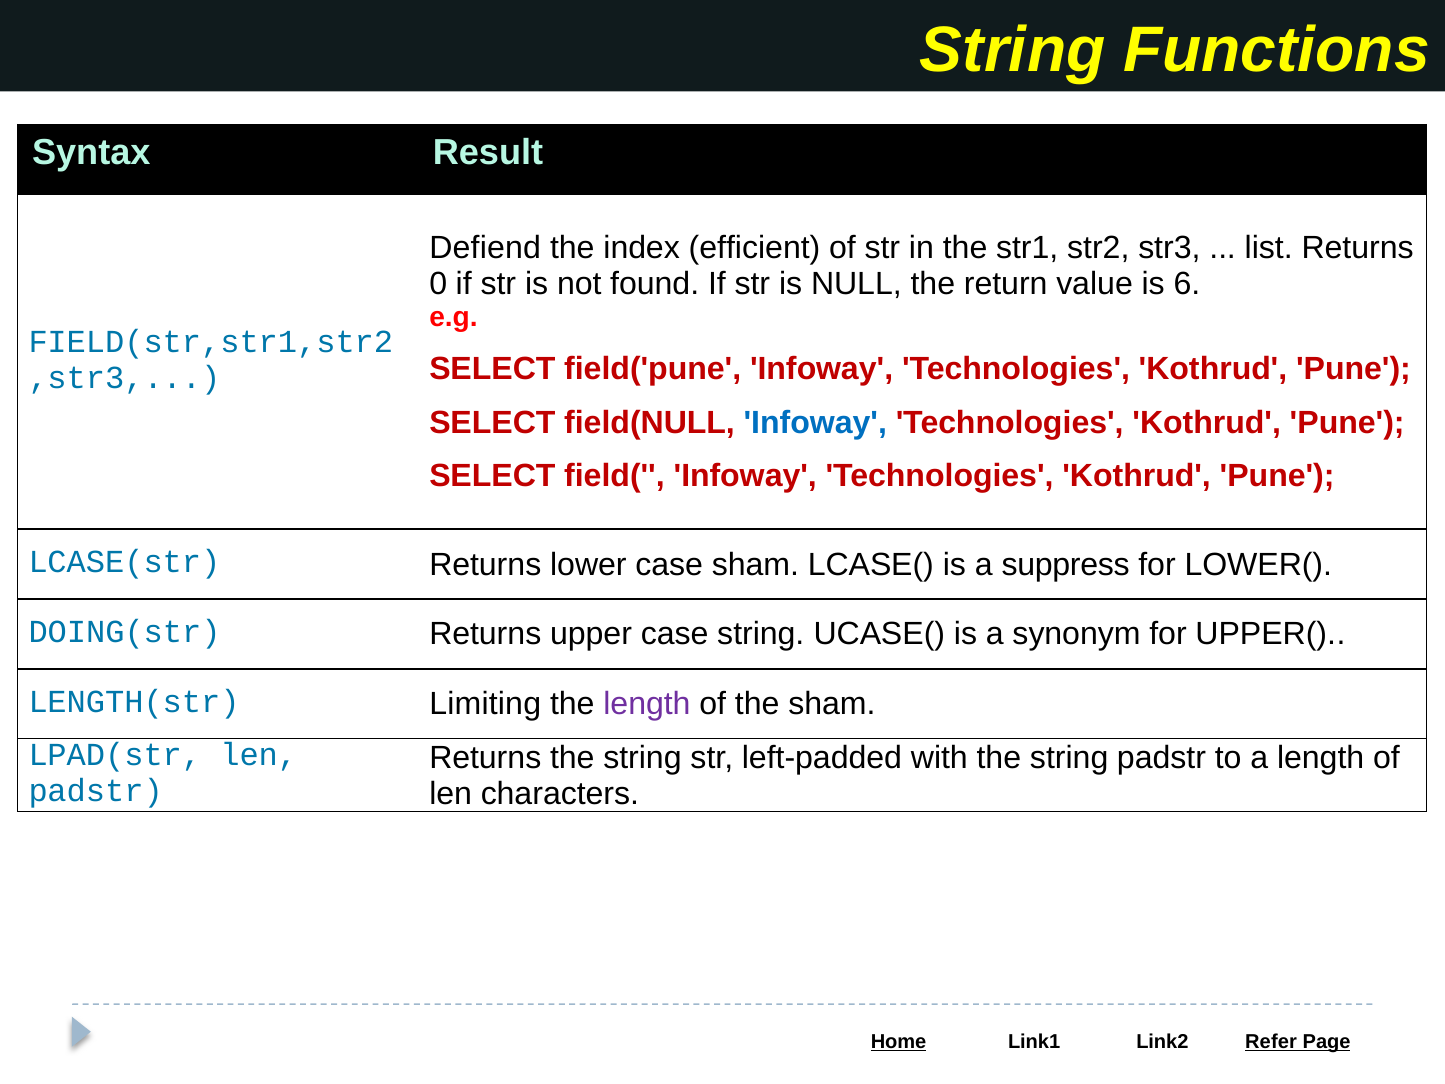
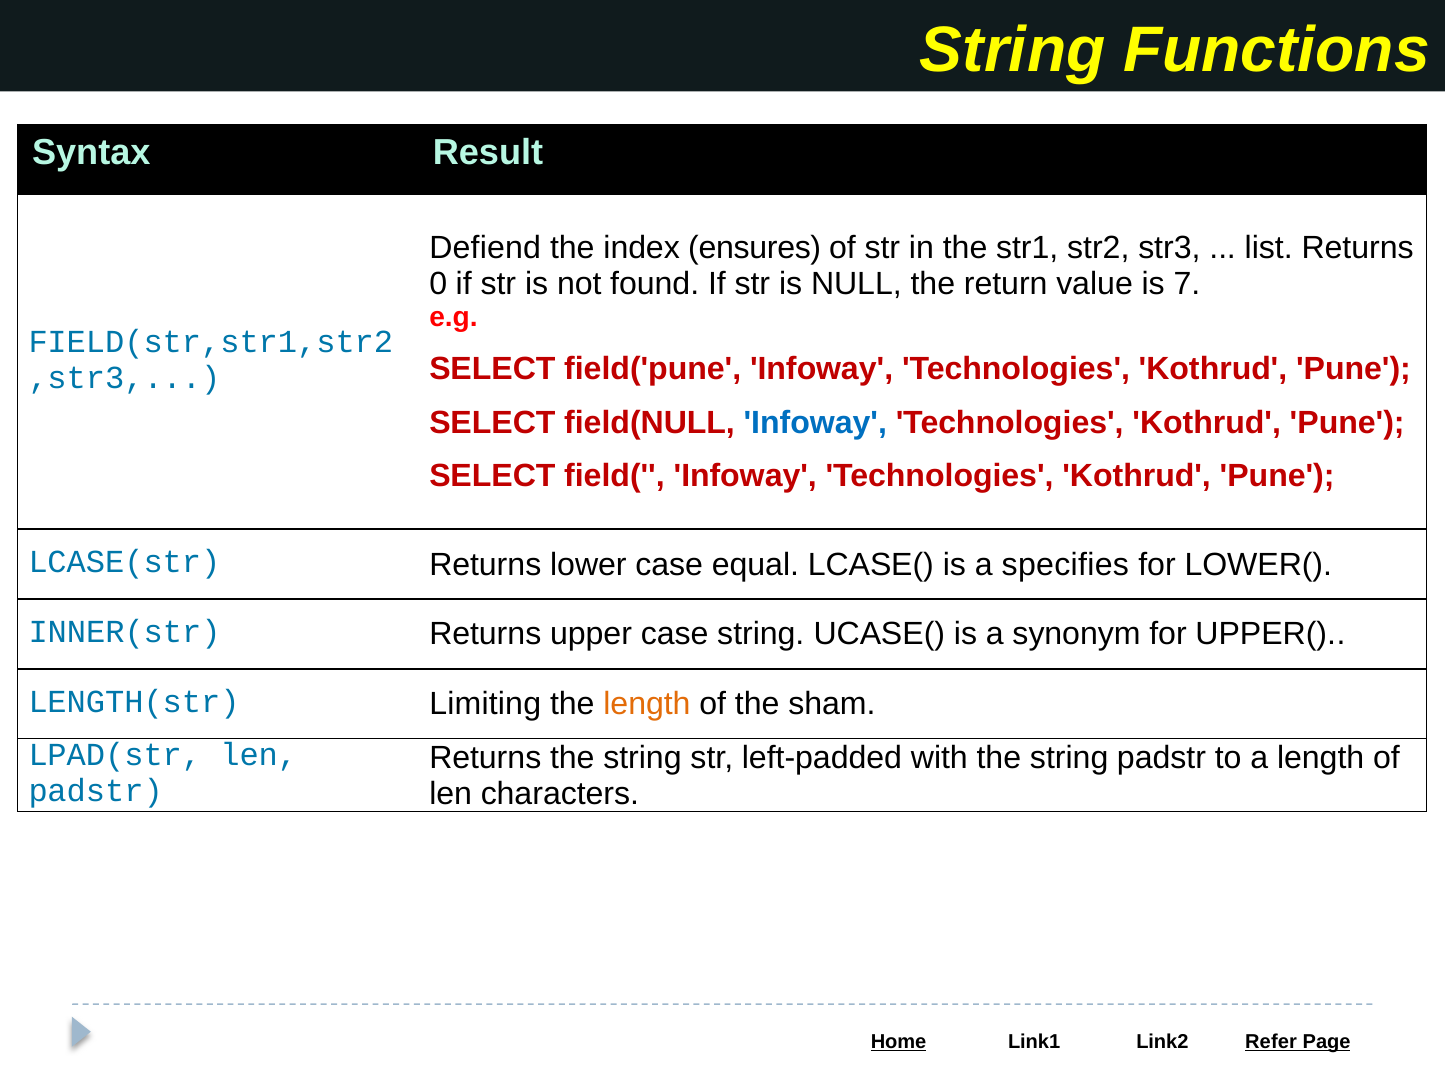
efficient: efficient -> ensures (755, 248)
6: 6 -> 7 (1187, 284)
case sham: sham -> equal (755, 564)
suppress: suppress -> specifies (1065, 564)
DOING(str: DOING(str -> INNER(str (125, 632)
length colour: purple -> orange (647, 704)
